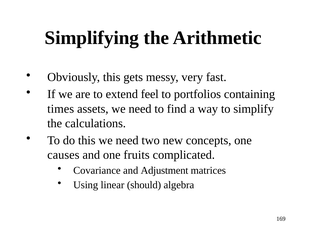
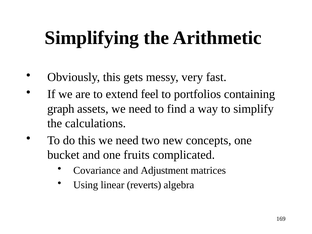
times: times -> graph (61, 109)
causes: causes -> bucket (63, 155)
should: should -> reverts (144, 185)
